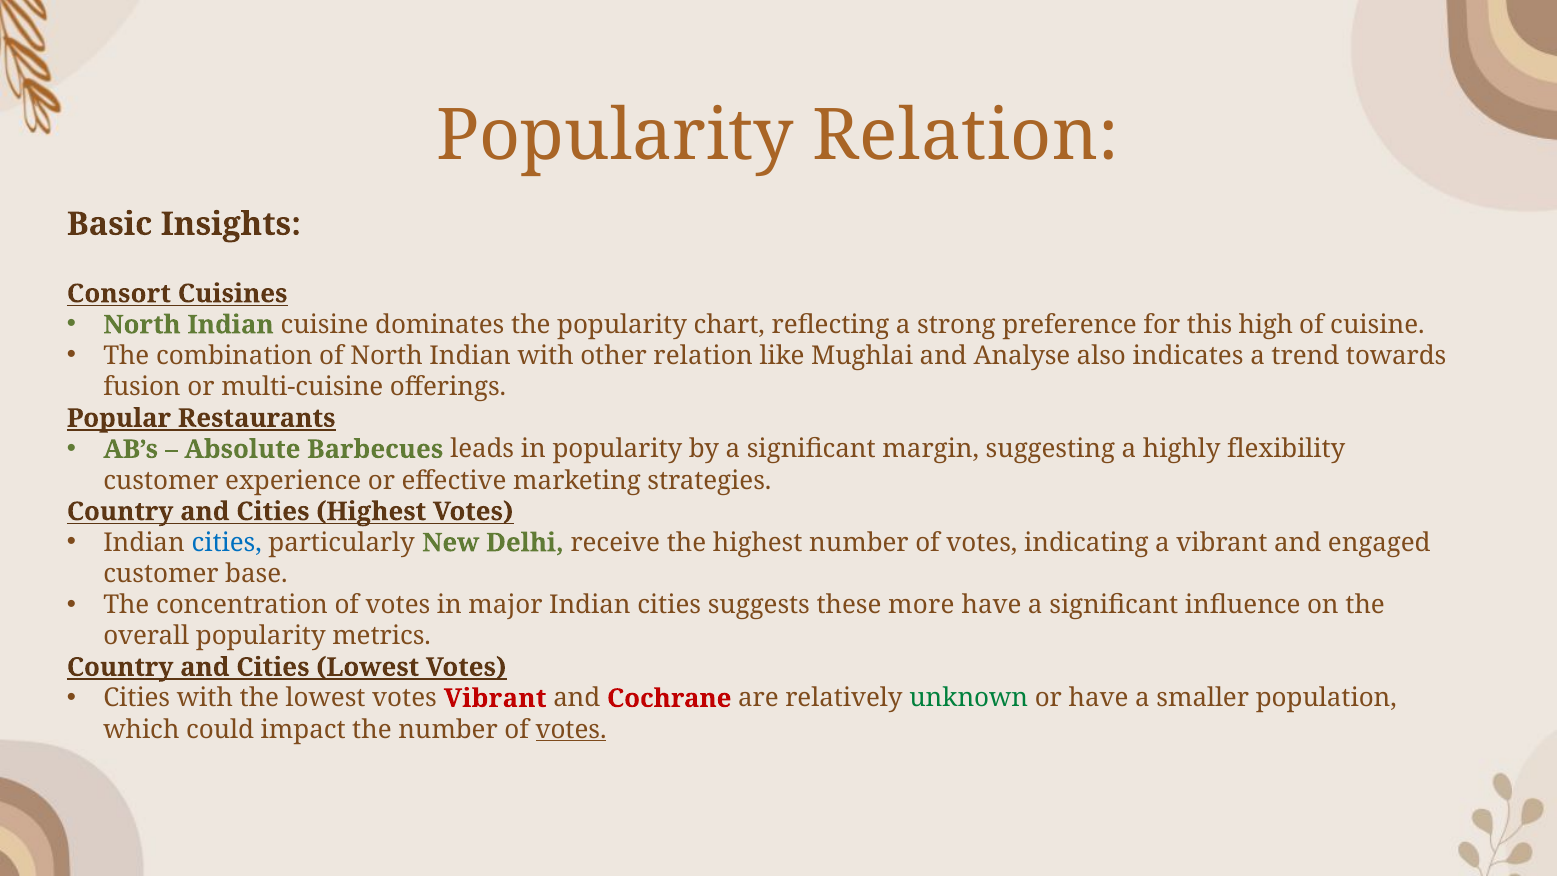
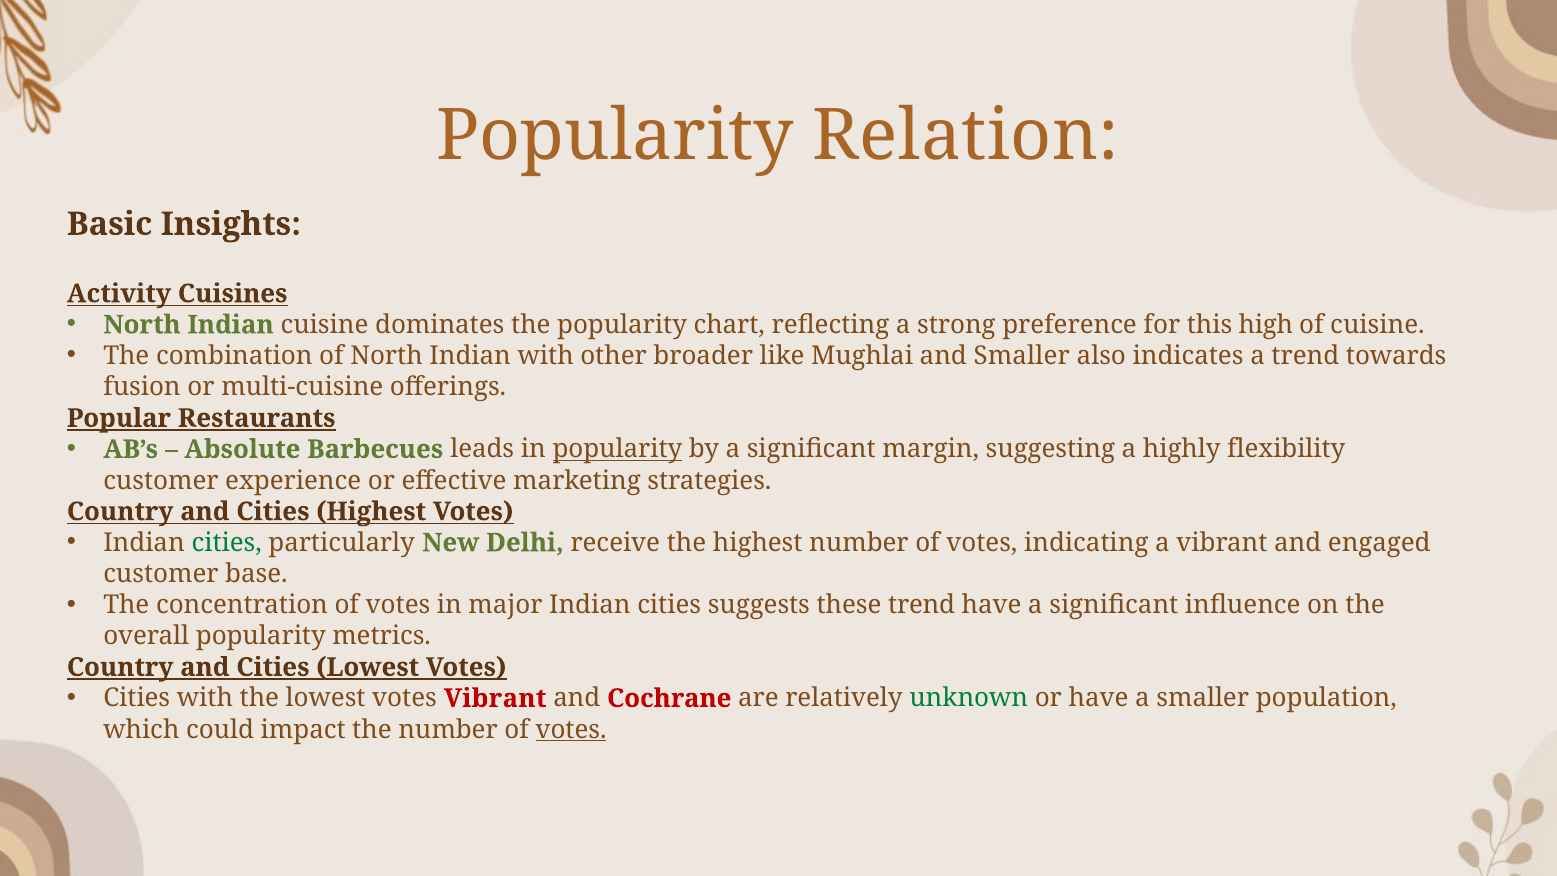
Consort: Consort -> Activity (119, 294)
other relation: relation -> broader (703, 356)
and Analyse: Analyse -> Smaller (1022, 356)
popularity underline: none -> present (617, 449)
cities colour: blue -> green (227, 543)
these more: more -> trend (922, 605)
